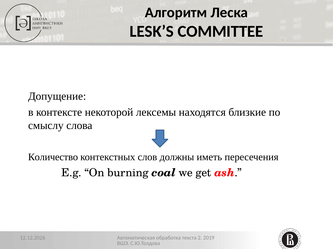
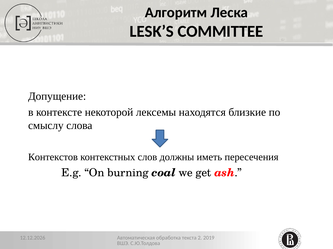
Количество: Количество -> Контекстов (53, 157)
